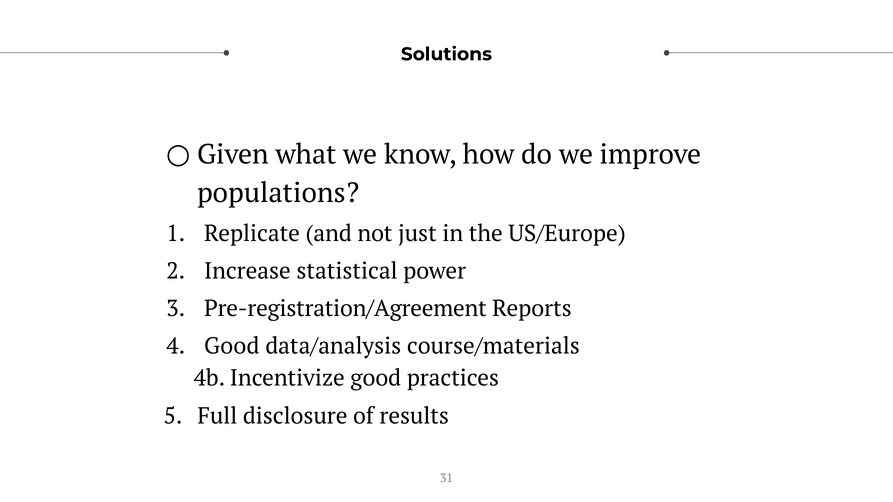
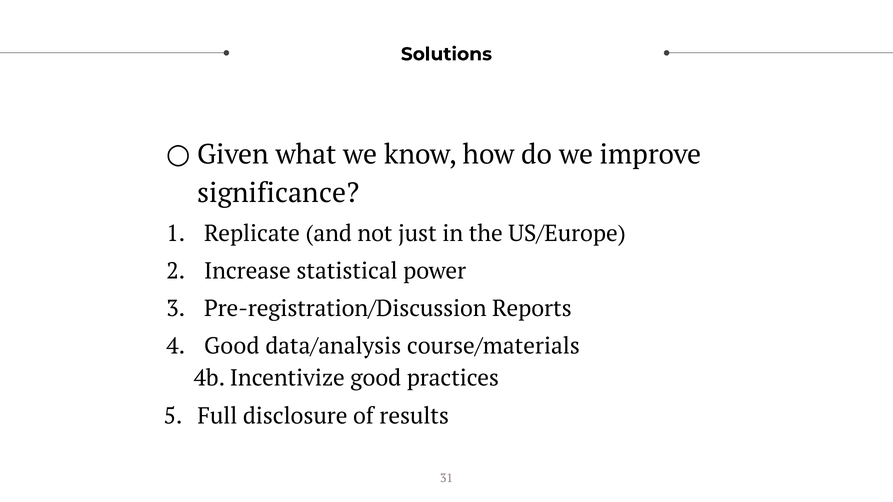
populations: populations -> significance (278, 193)
Pre-registration/Agreement: Pre-registration/Agreement -> Pre-registration/Discussion (345, 309)
